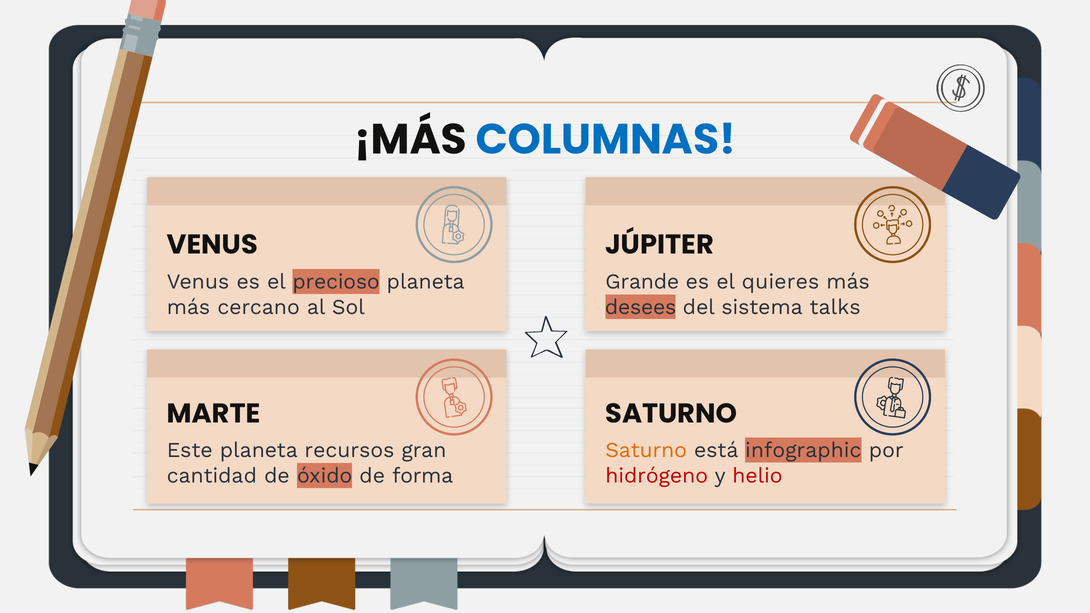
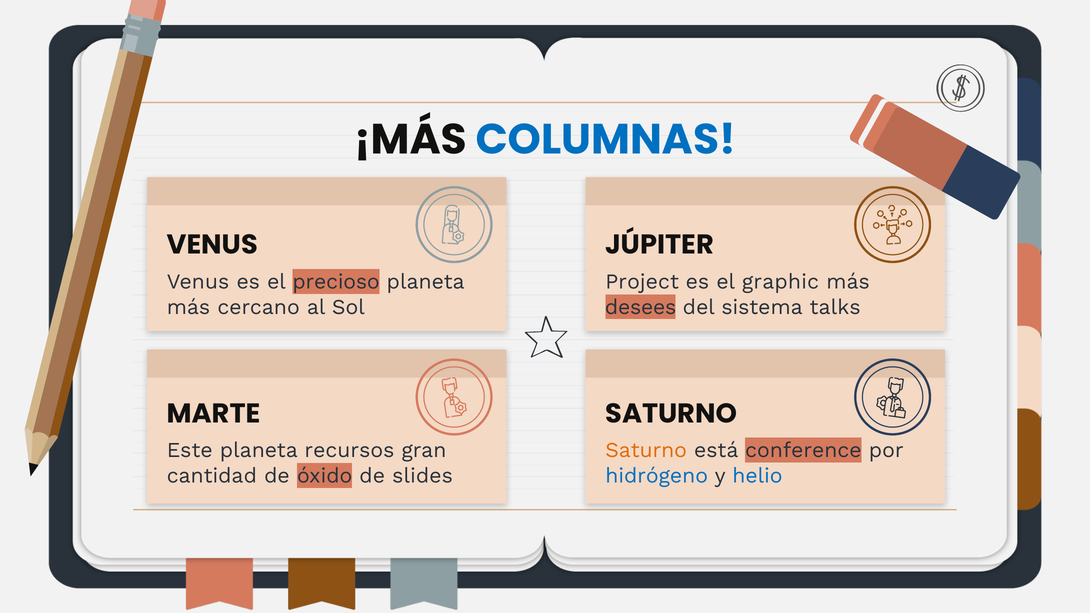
Grande: Grande -> Project (642, 282)
quieres: quieres -> graphic (780, 282)
infographic: infographic -> conference (803, 451)
forma: forma -> slides (423, 476)
hidrógeno colour: red -> blue (657, 476)
helio colour: red -> blue (757, 476)
